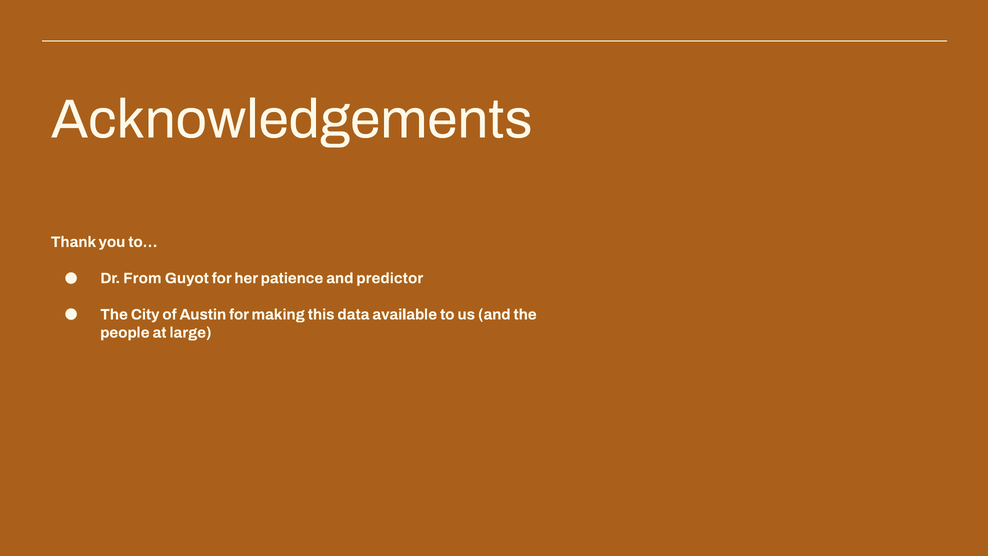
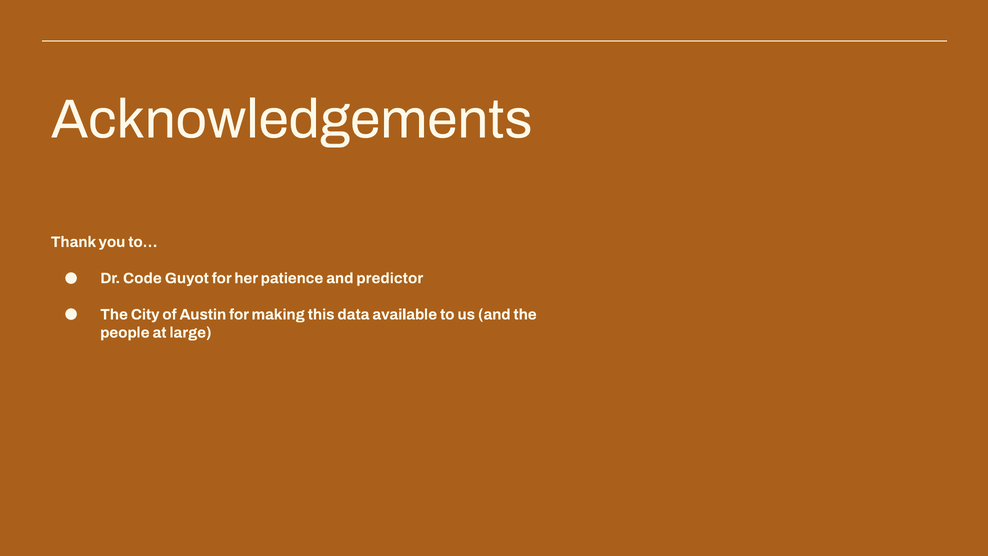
From: From -> Code (142, 278)
